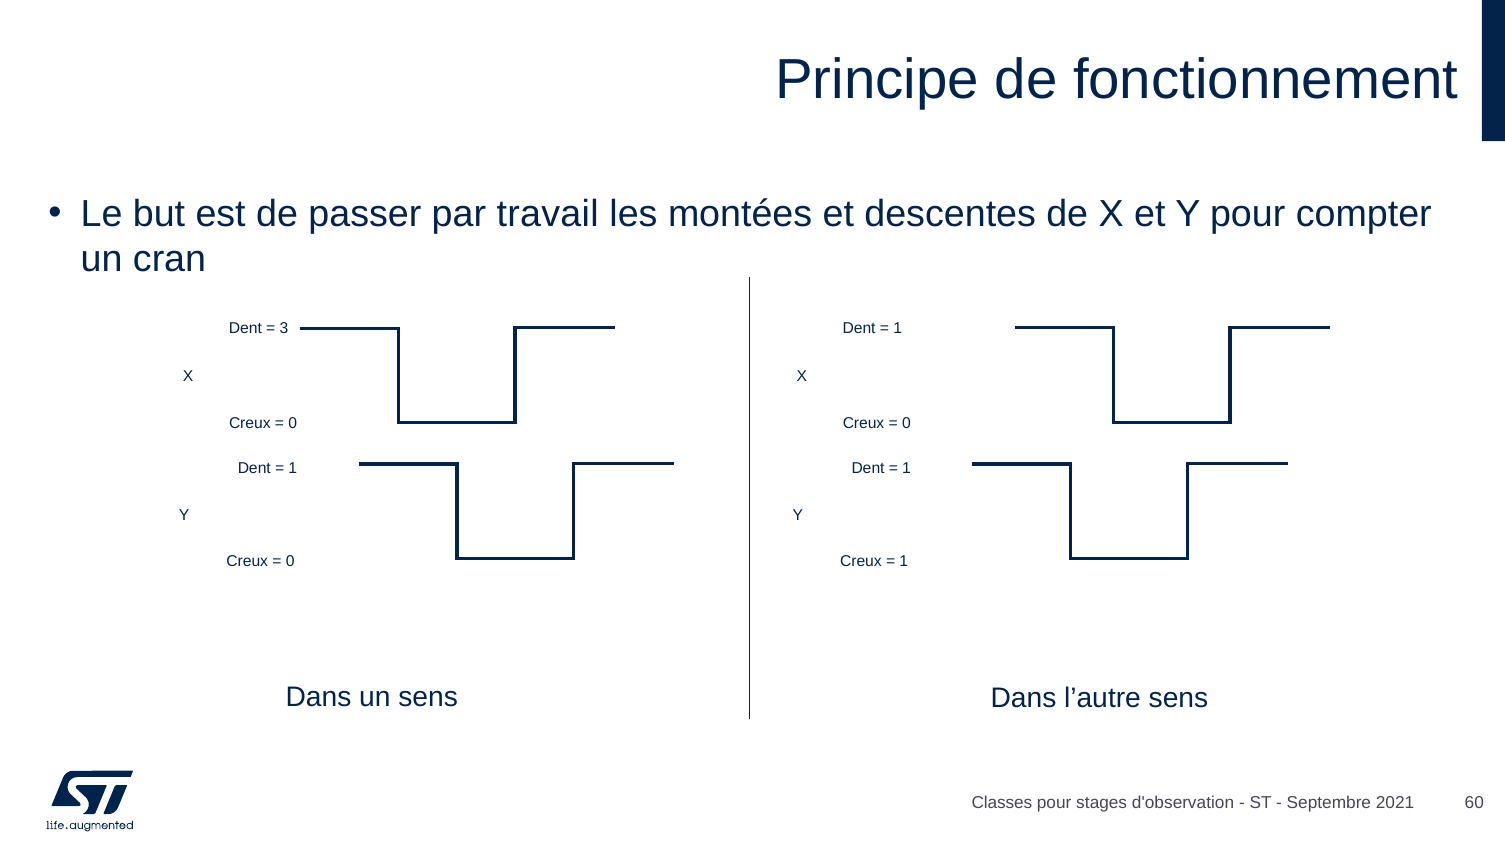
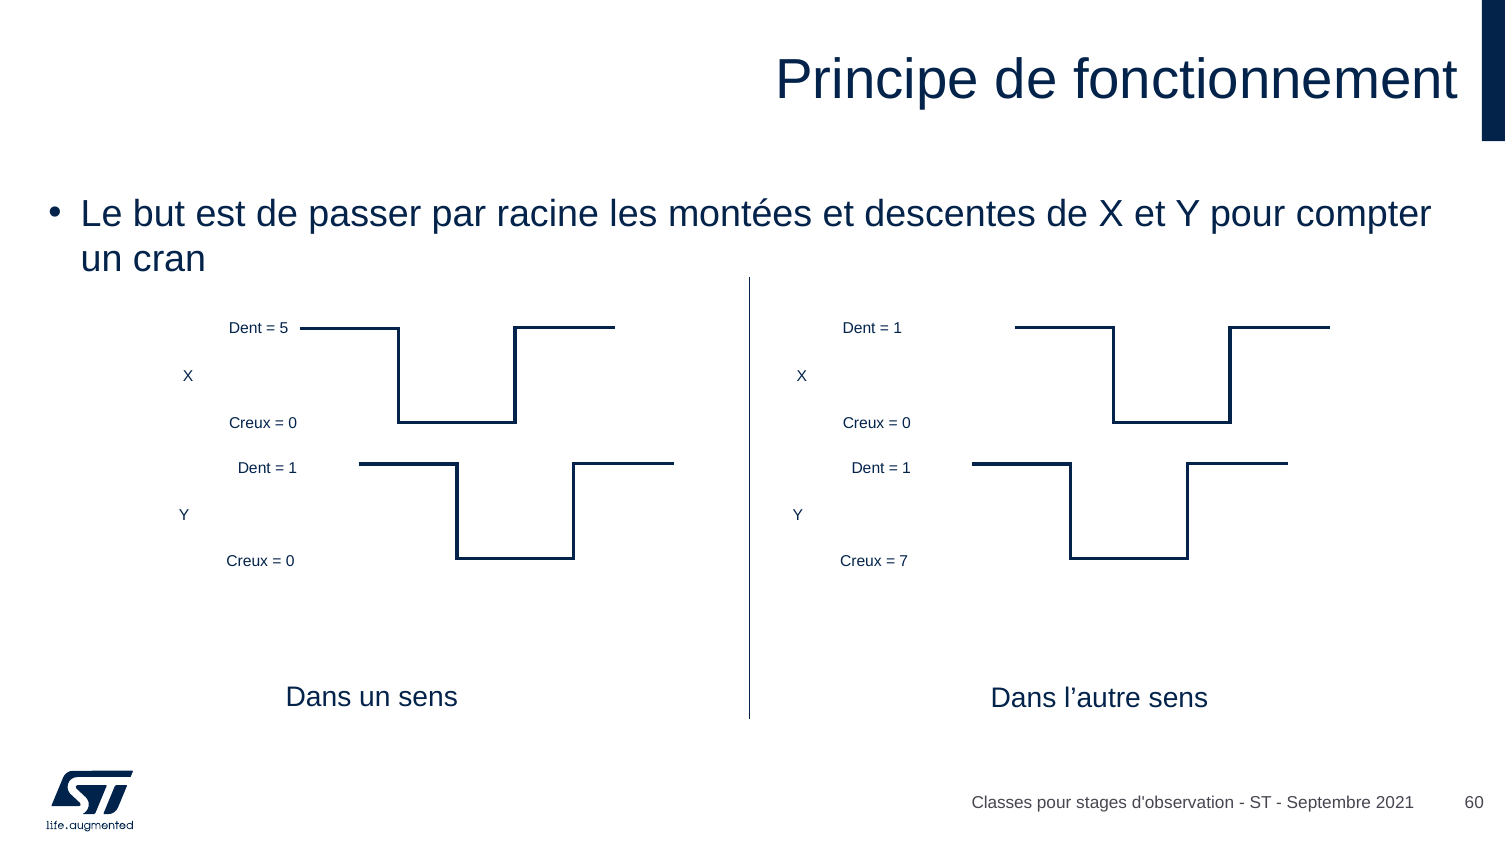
travail: travail -> racine (548, 214)
3: 3 -> 5 (284, 328)
1: 1 -> 7 (904, 561)
